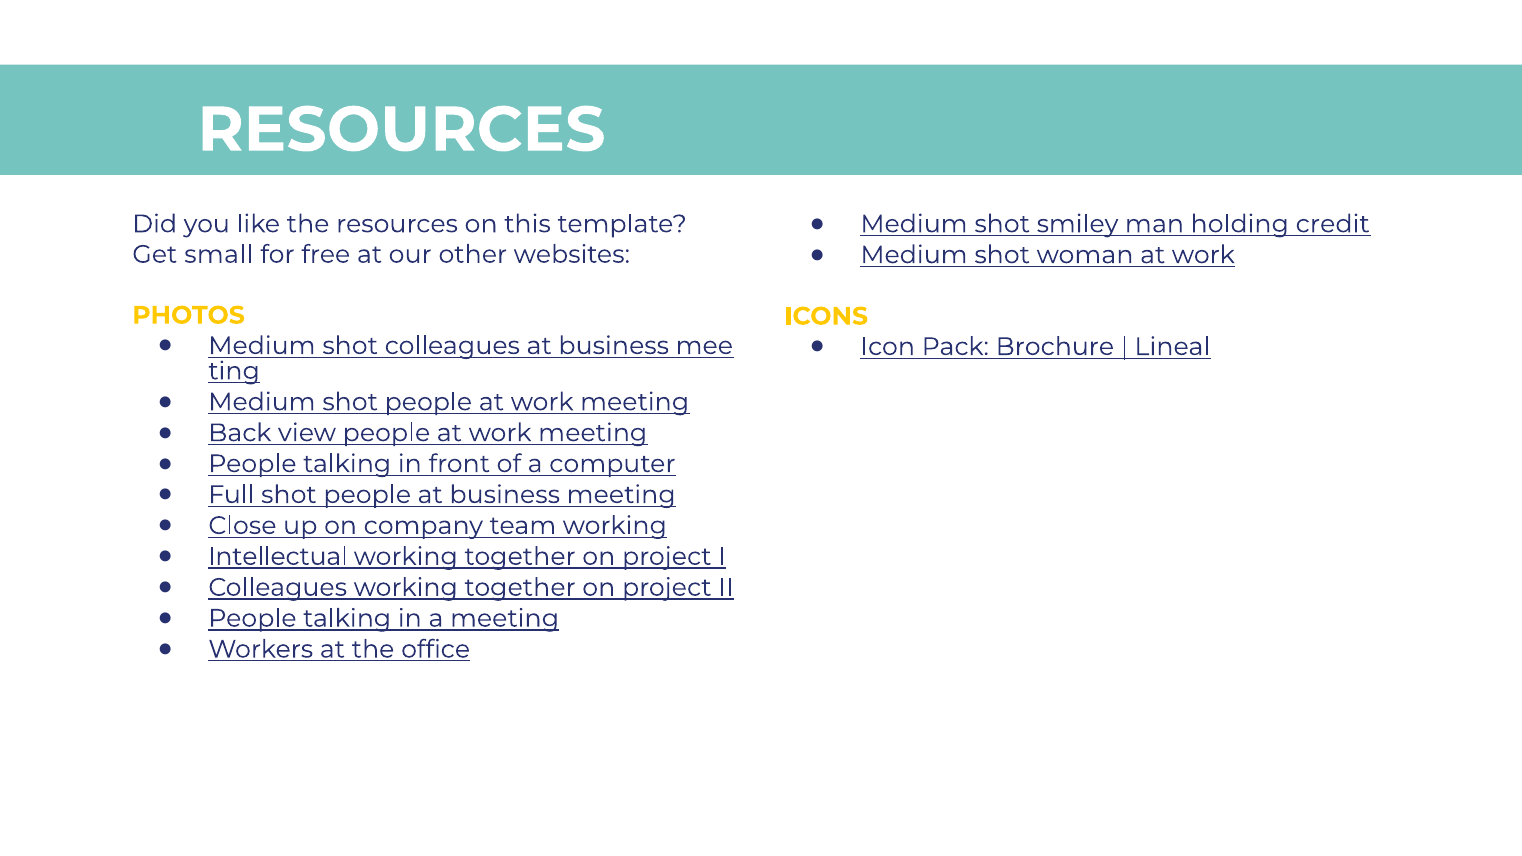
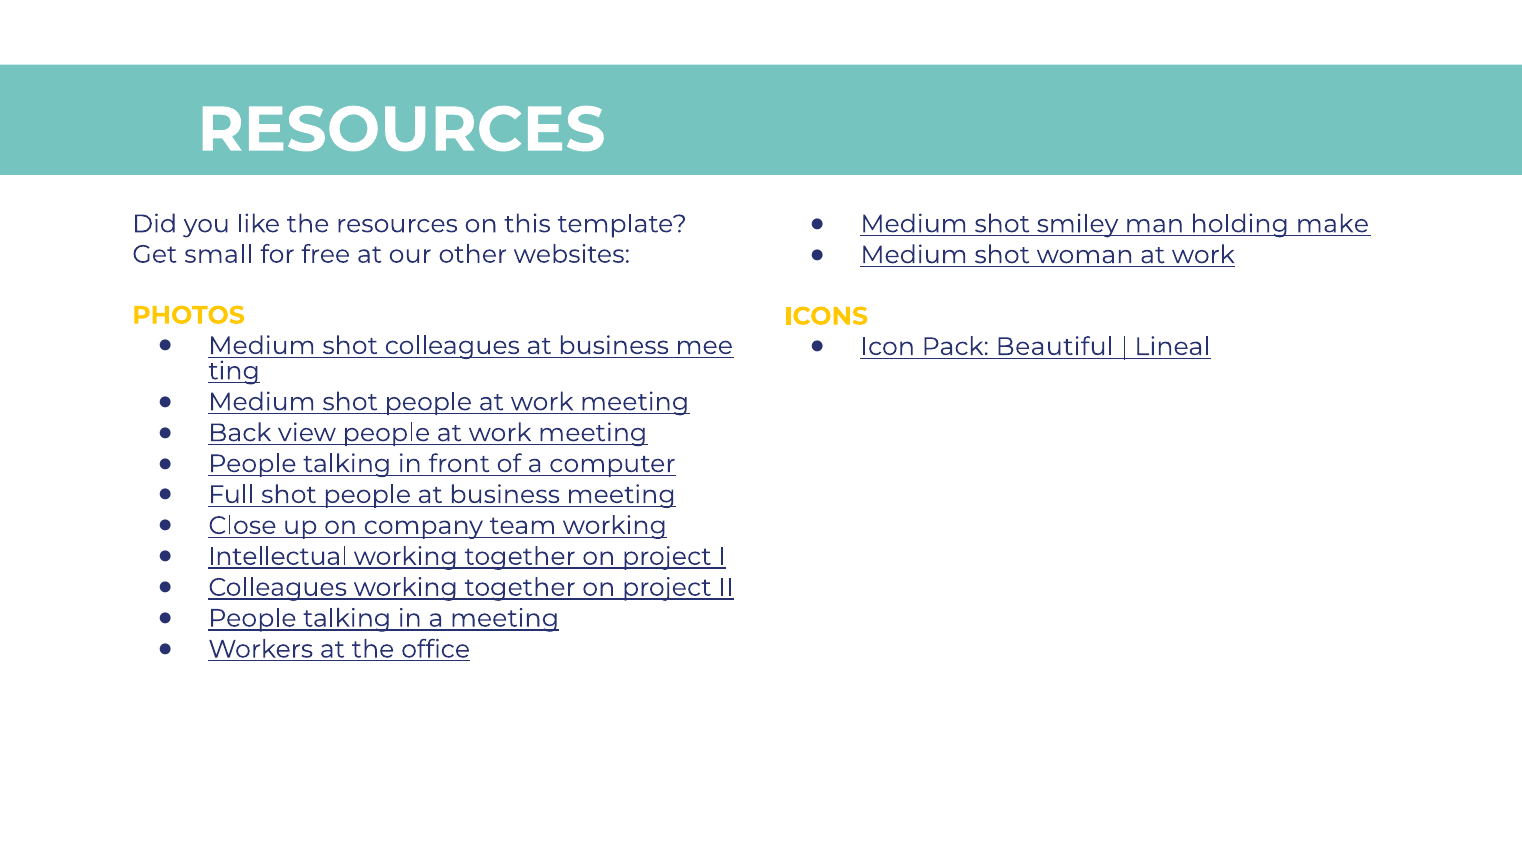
credit: credit -> make (1333, 224)
Brochure: Brochure -> Beautiful (1055, 347)
